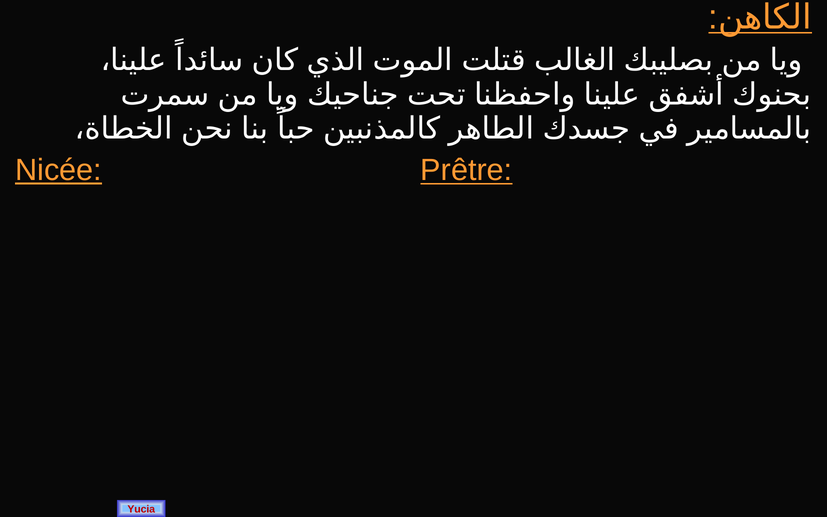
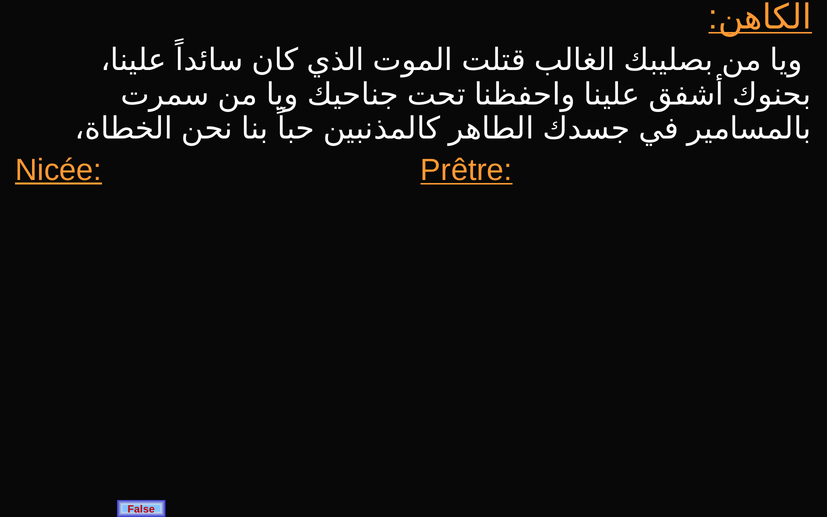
Yucia: Yucia -> False (141, 509)
